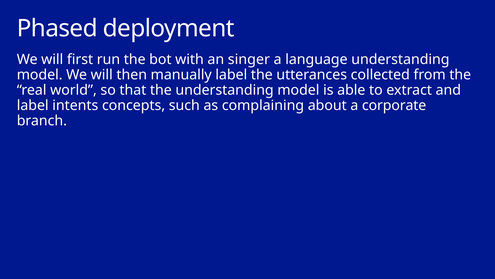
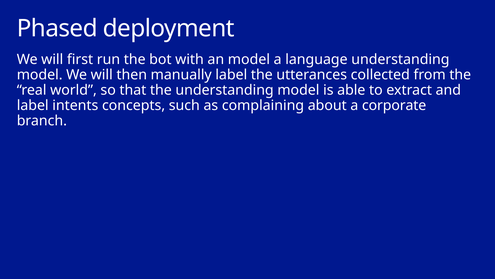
an singer: singer -> model (249, 59)
